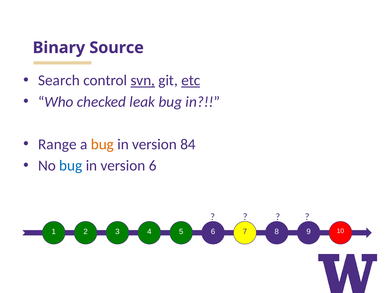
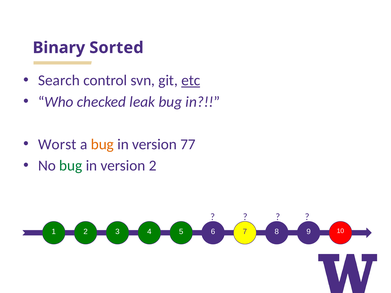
Source: Source -> Sorted (116, 48)
svn underline: present -> none (143, 81)
Range: Range -> Worst (57, 144)
84: 84 -> 77 (188, 144)
bug colour: blue -> green (71, 166)
version 6: 6 -> 2 (153, 166)
